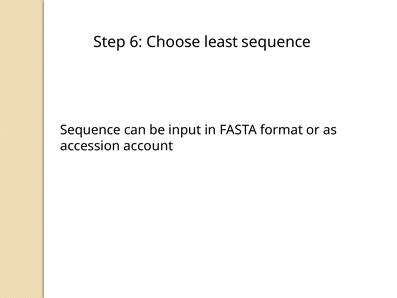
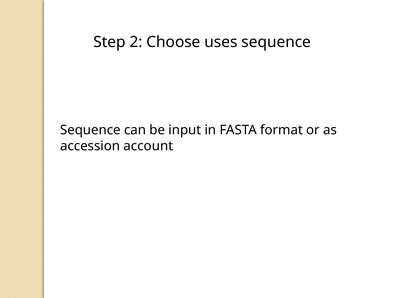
6: 6 -> 2 (136, 42)
least: least -> uses (221, 42)
